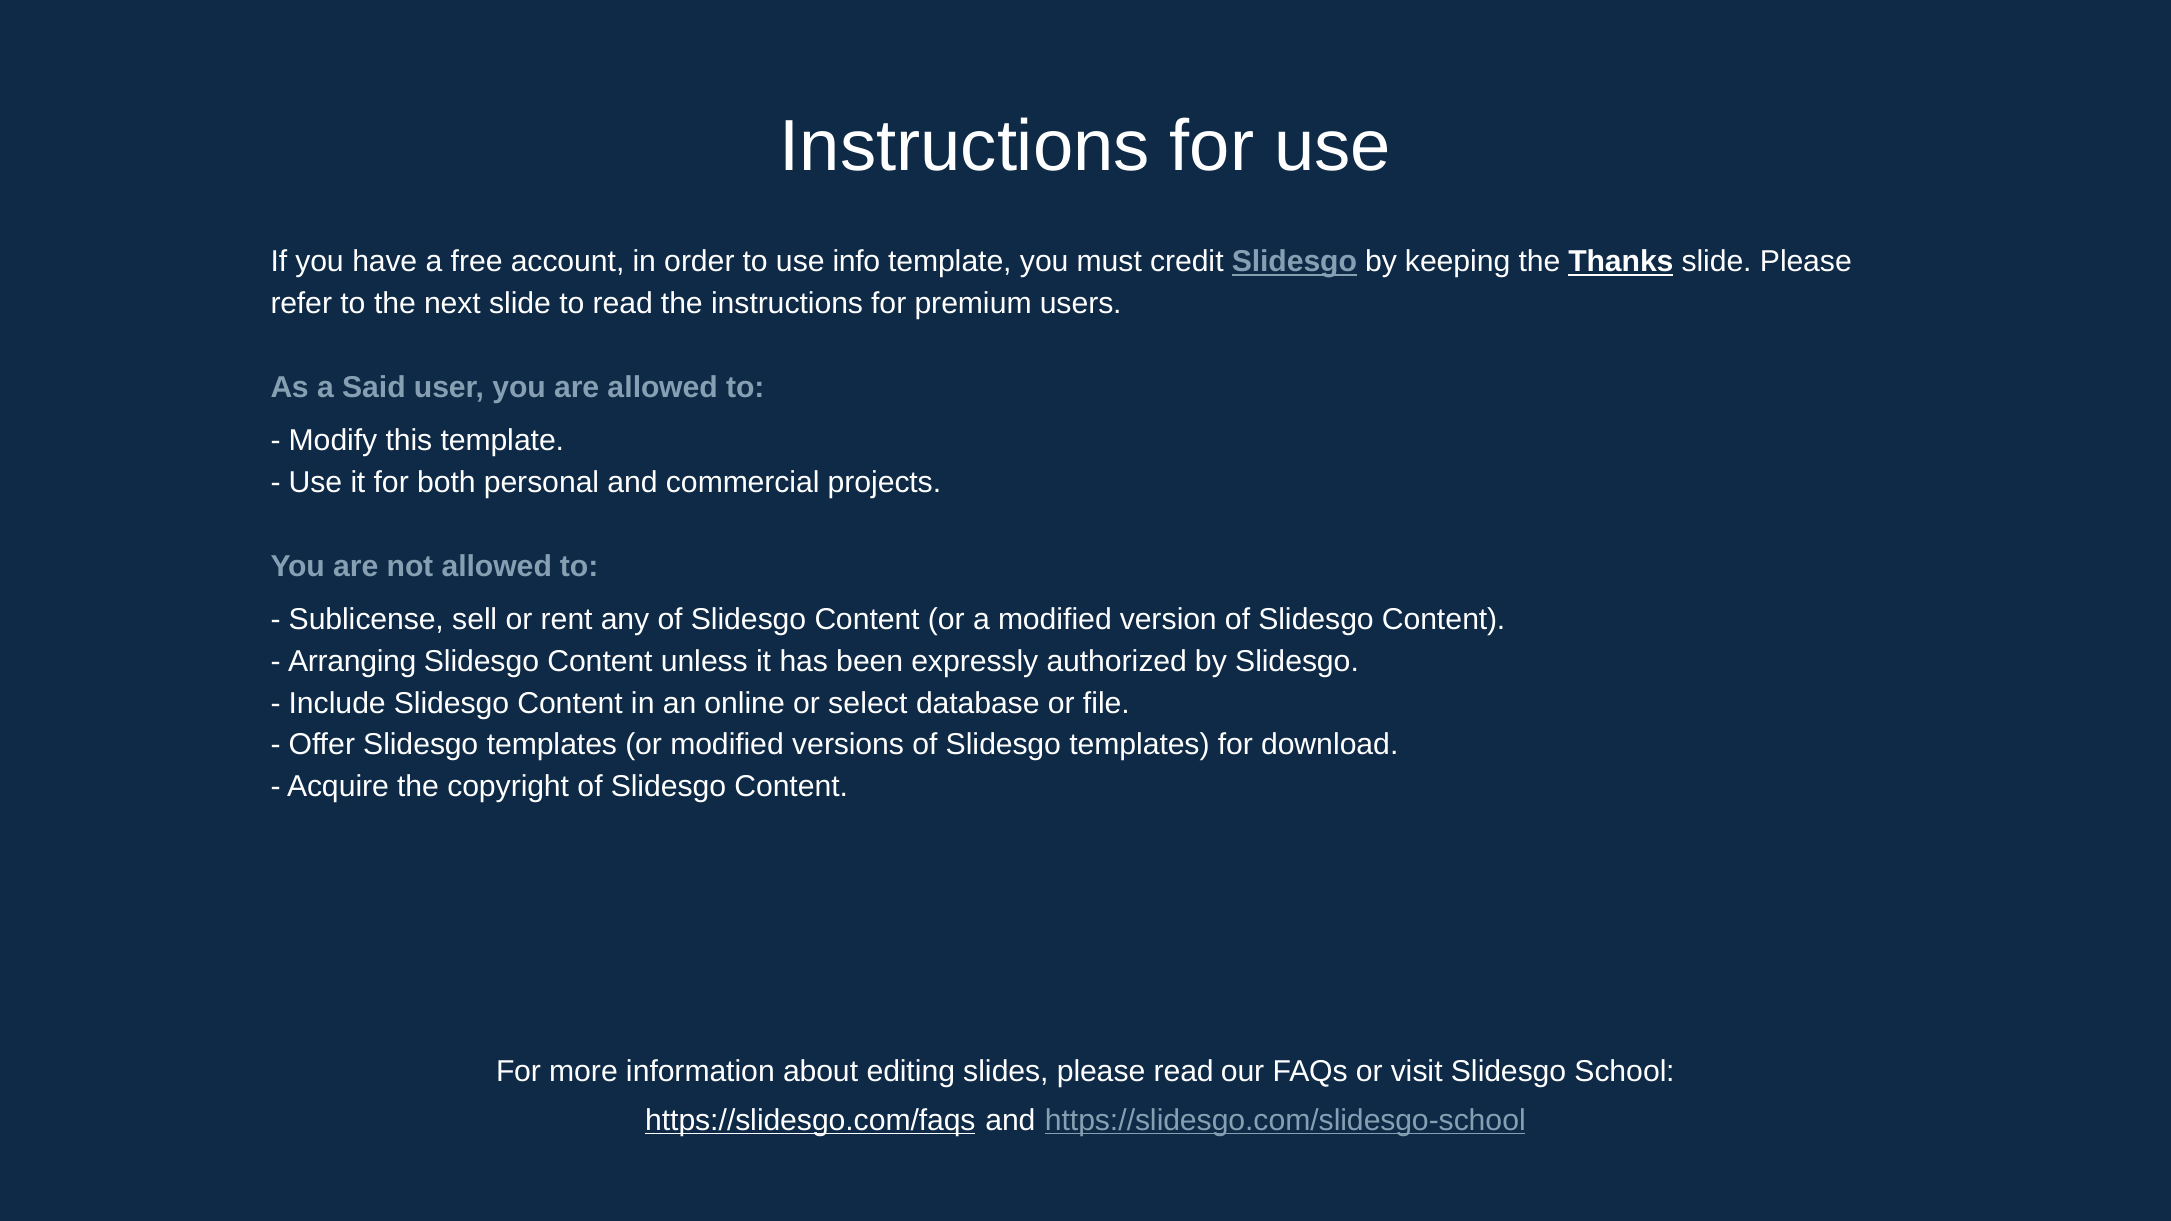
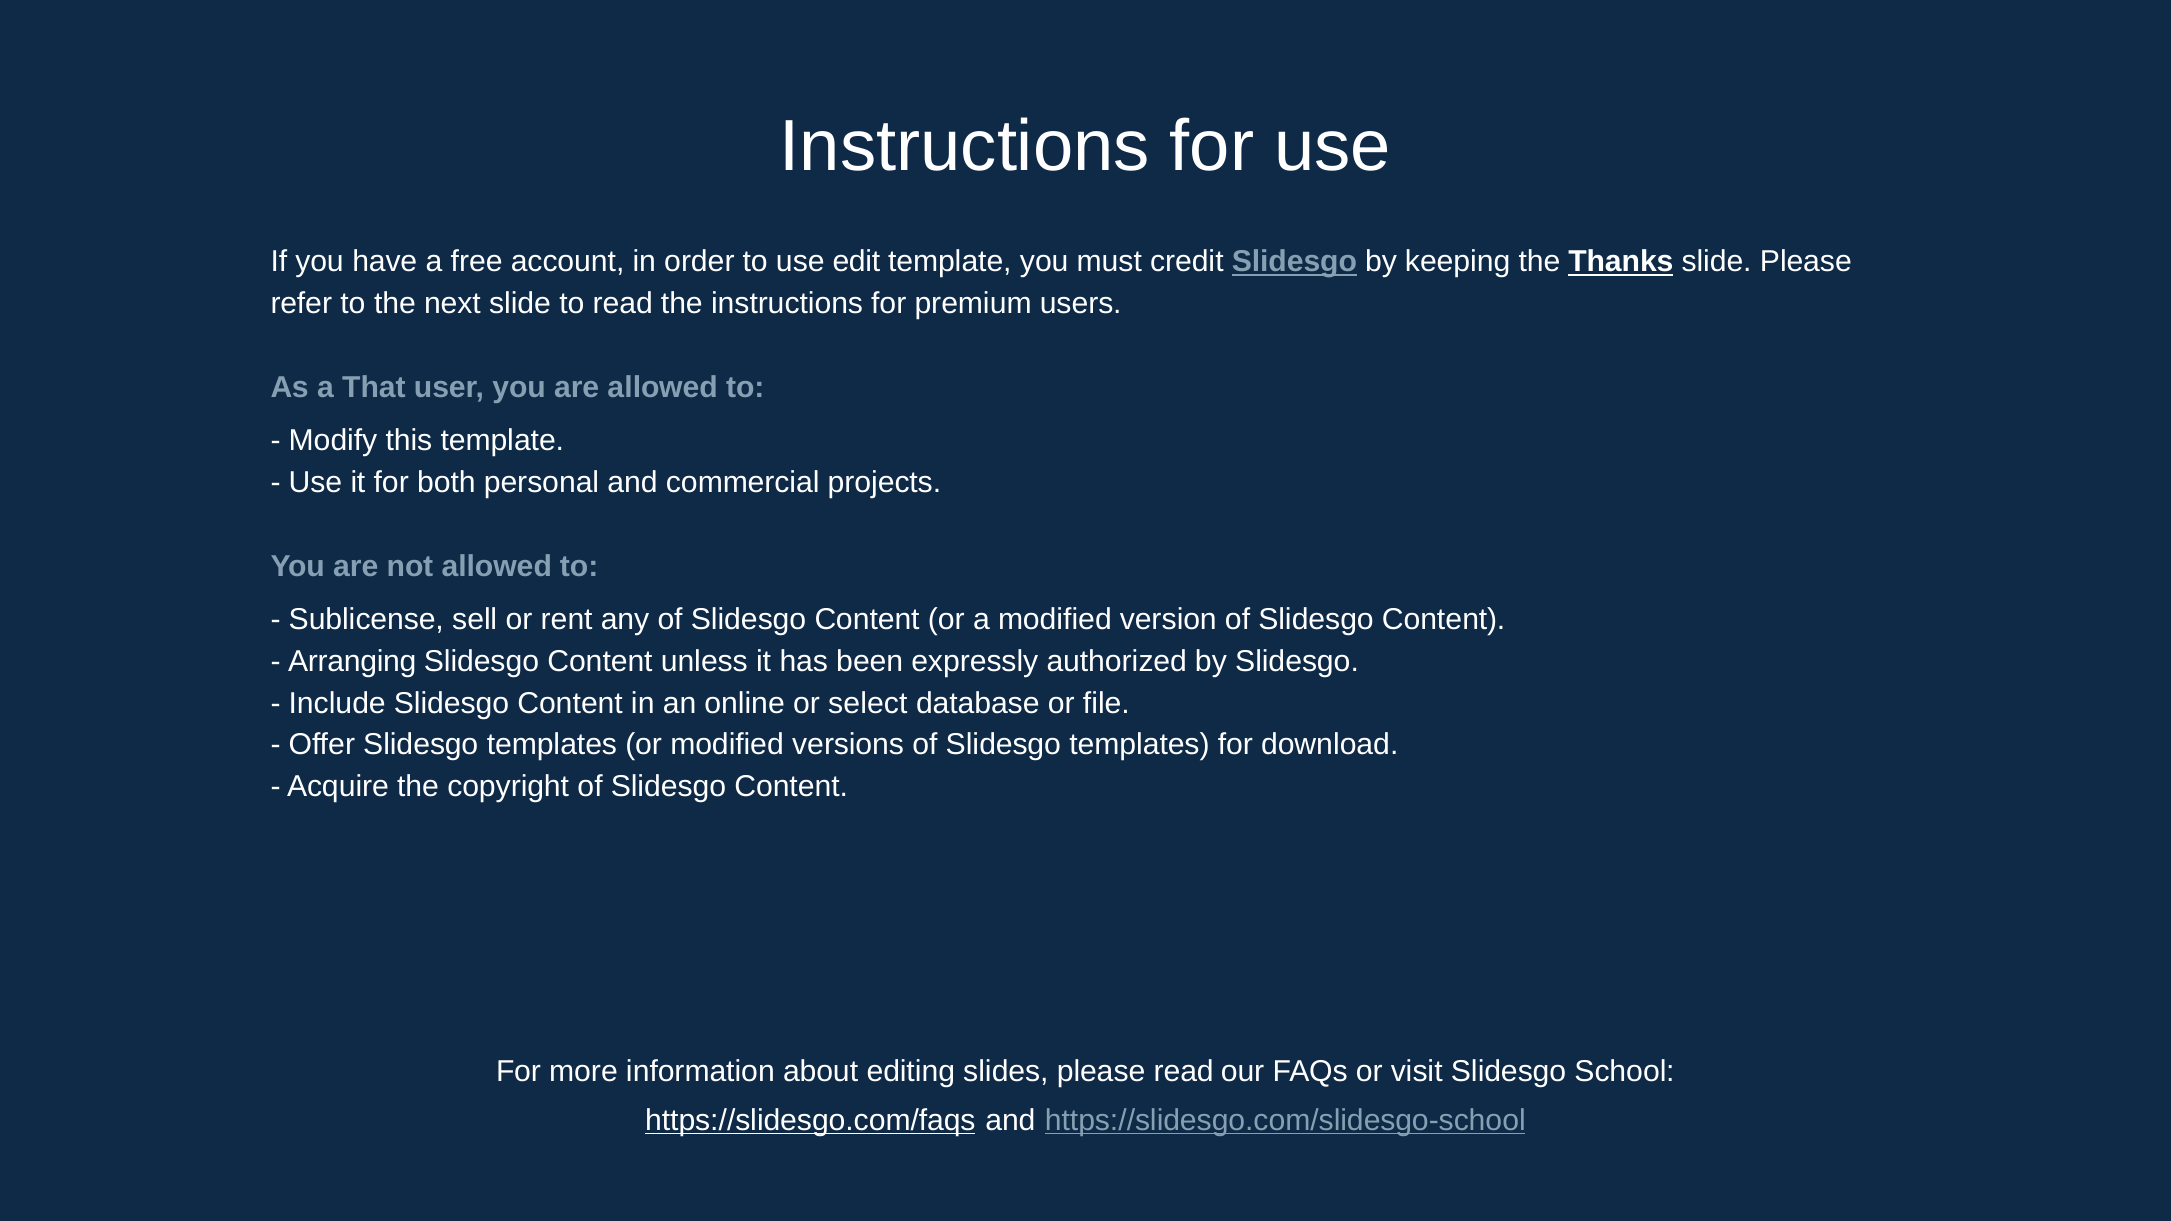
info: info -> edit (856, 262)
Said: Said -> That (374, 387)
